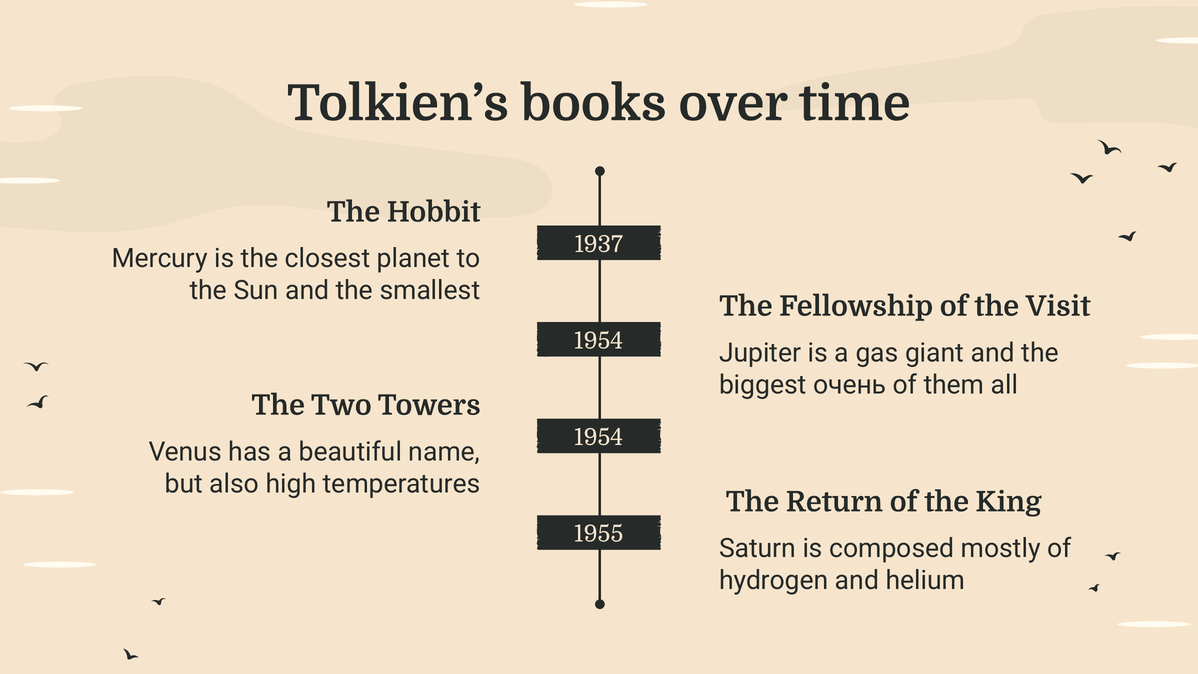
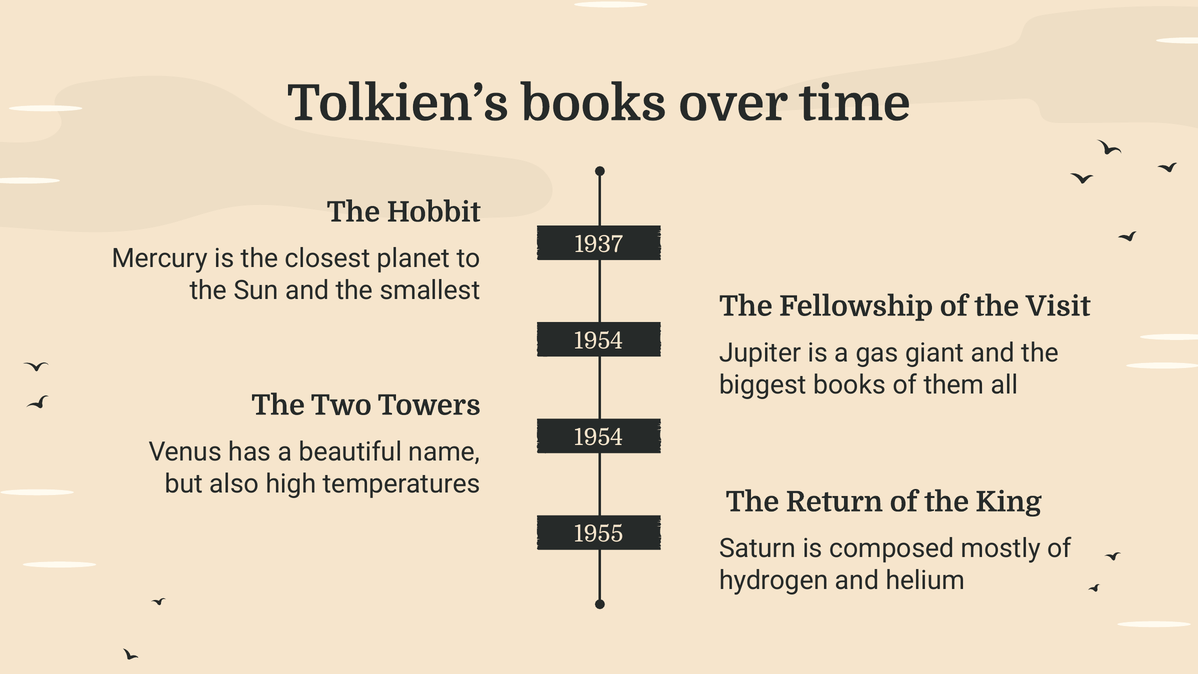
biggest очень: очень -> books (850, 385)
